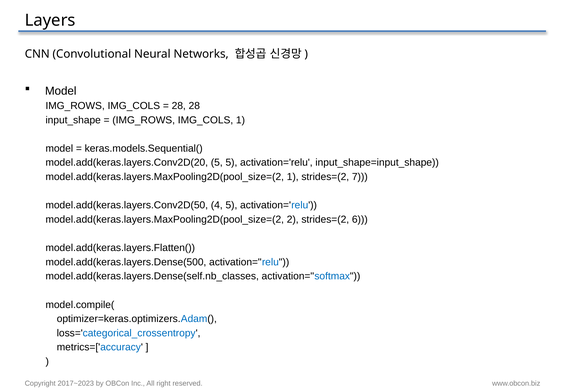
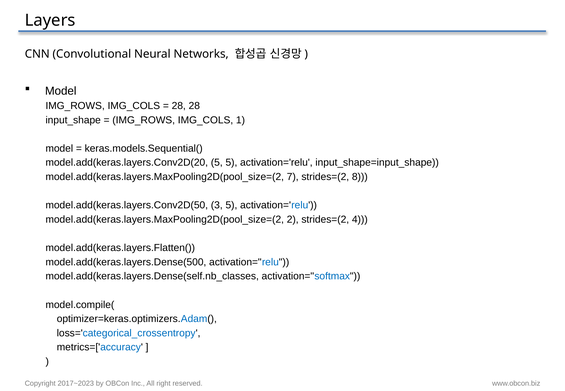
model.add(keras.layers.MaxPooling2D(pool_size=(2 1: 1 -> 7 (293, 177)
7: 7 -> 8 (360, 177)
4: 4 -> 3 (217, 205)
6: 6 -> 4 (360, 220)
